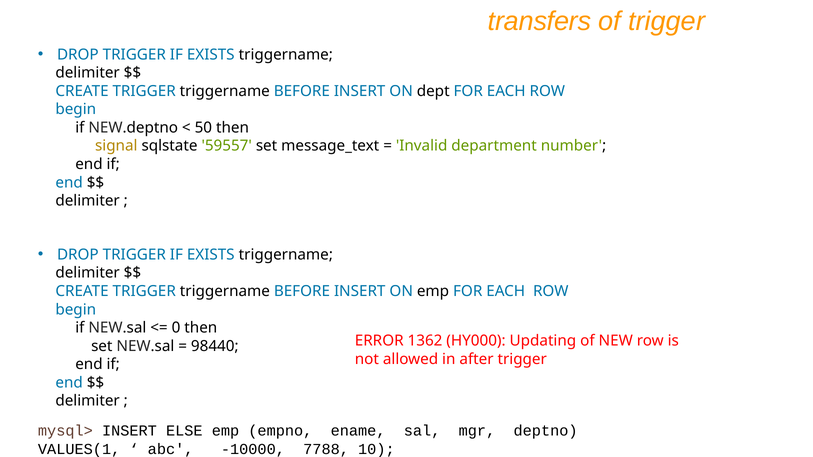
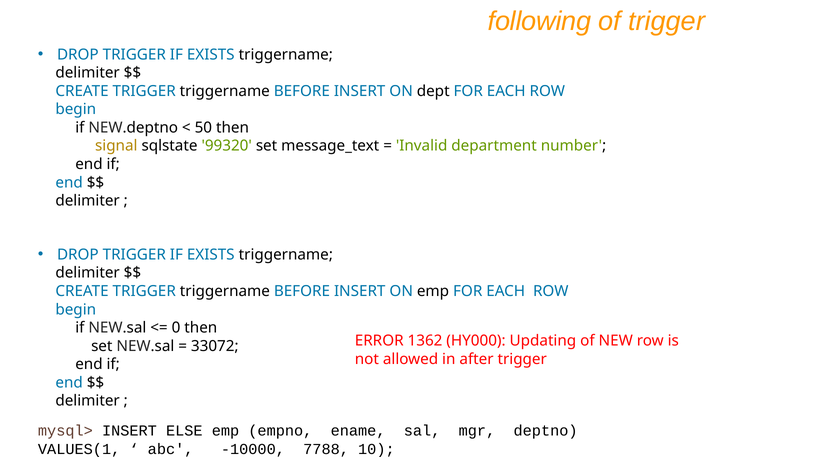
transfers: transfers -> following (540, 21)
59557: 59557 -> 99320 (227, 146)
98440: 98440 -> 33072 (215, 346)
